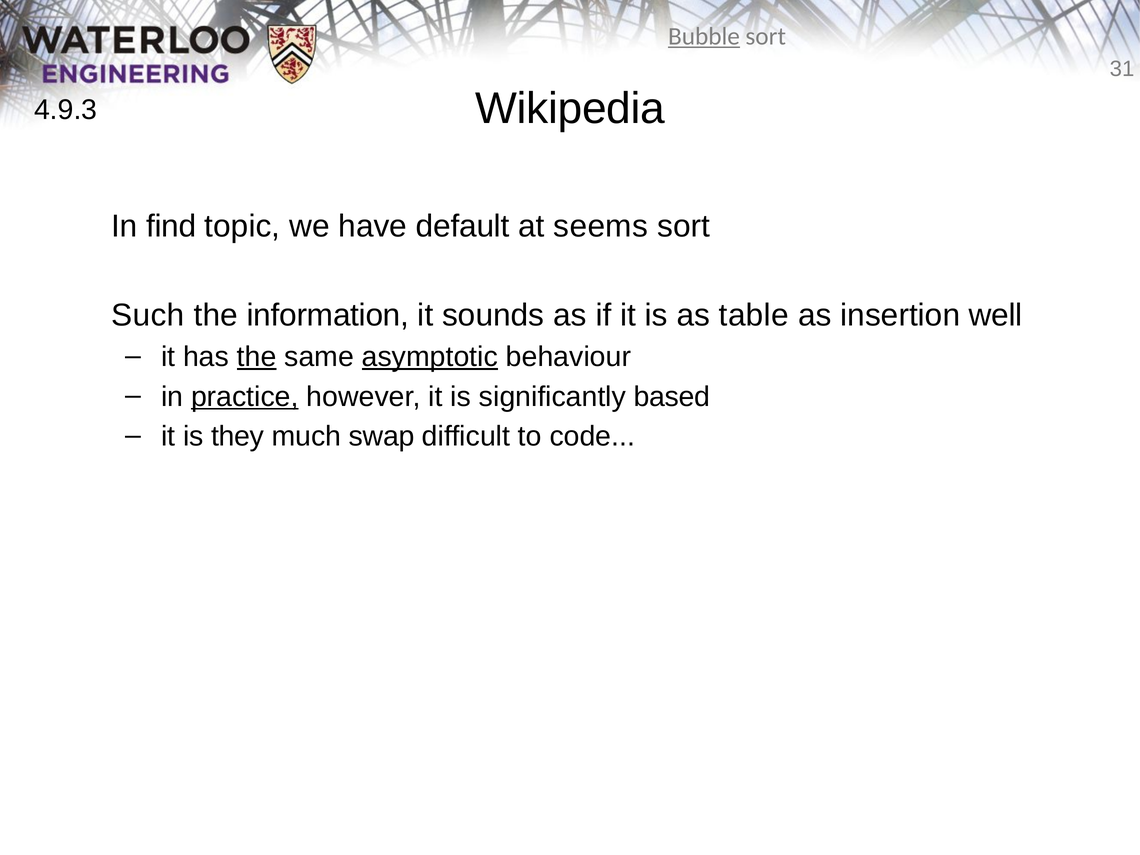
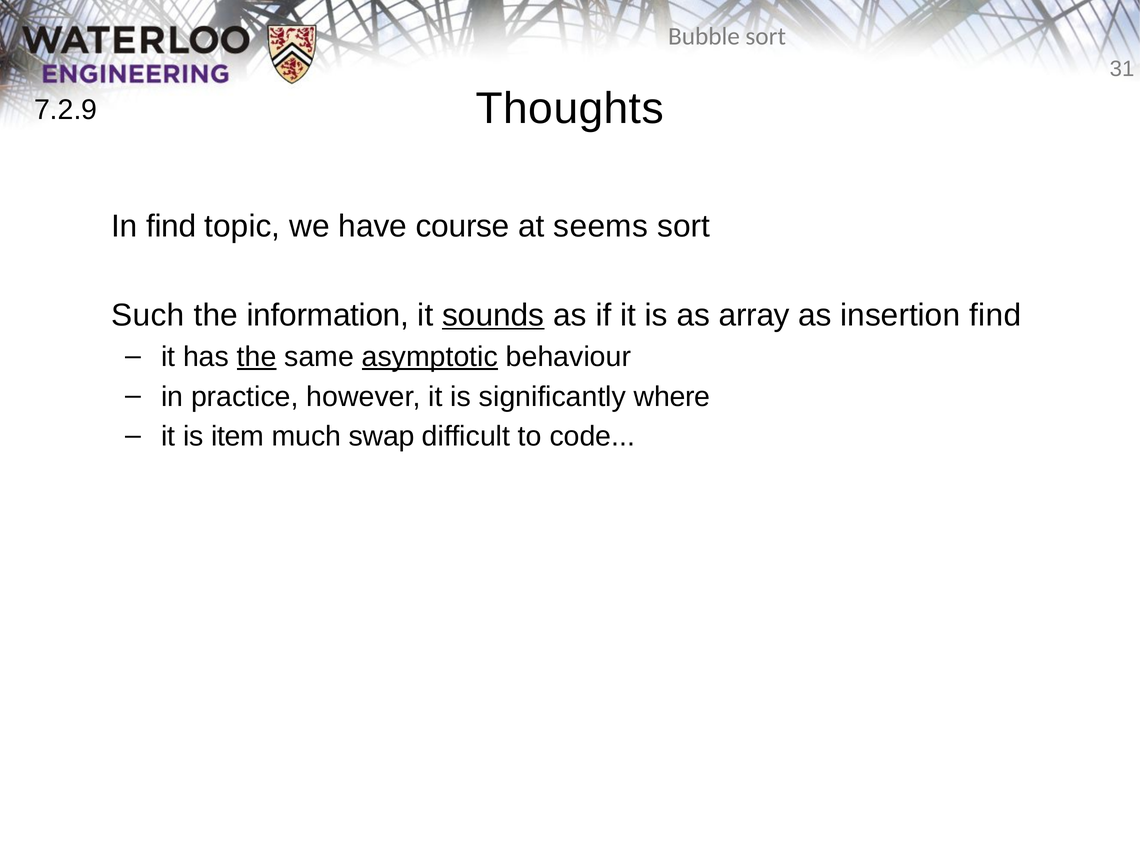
Bubble underline: present -> none (704, 36)
Wikipedia: Wikipedia -> Thoughts (570, 109)
4.9.3: 4.9.3 -> 7.2.9 (66, 110)
default: default -> course (463, 226)
sounds underline: none -> present (493, 315)
table: table -> array (754, 315)
insertion well: well -> find (995, 315)
practice underline: present -> none (245, 397)
based: based -> where (672, 397)
they: they -> item (238, 436)
